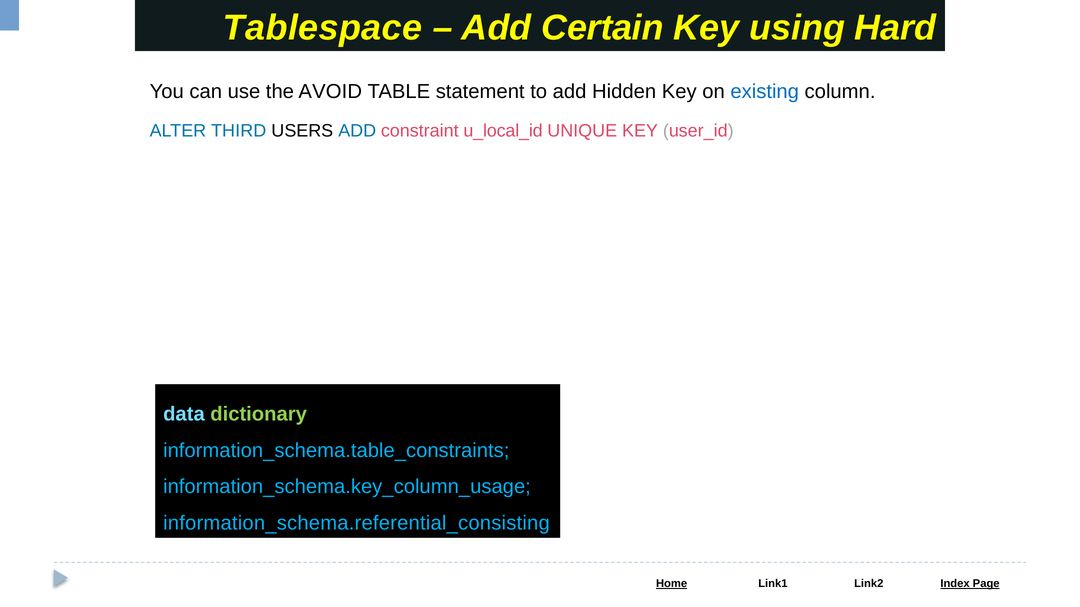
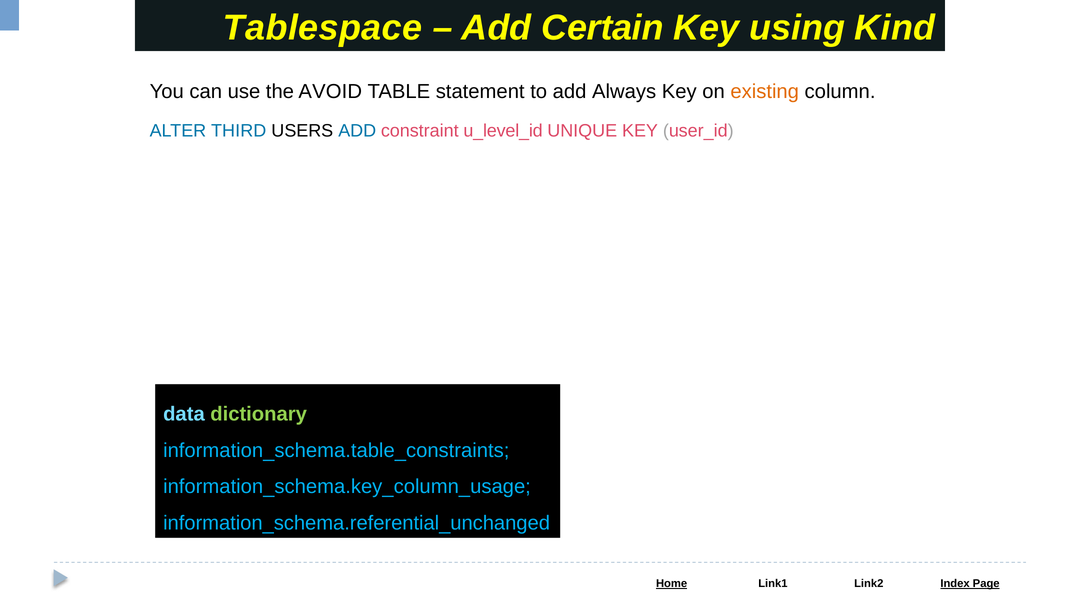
Hard: Hard -> Kind (895, 28)
Hidden: Hidden -> Always (624, 92)
existing colour: blue -> orange (765, 92)
u_local_id: u_local_id -> u_level_id (503, 131)
information_schema.referential_consisting: information_schema.referential_consisting -> information_schema.referential_unchanged (357, 524)
